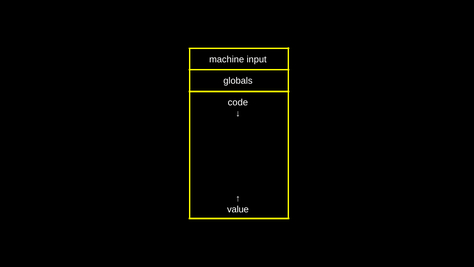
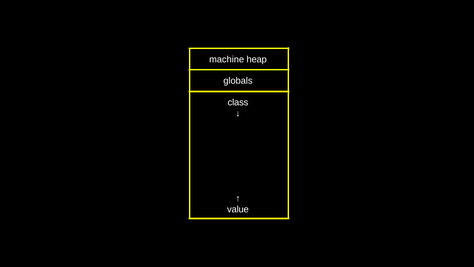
input: input -> heap (257, 59)
code: code -> class (238, 102)
